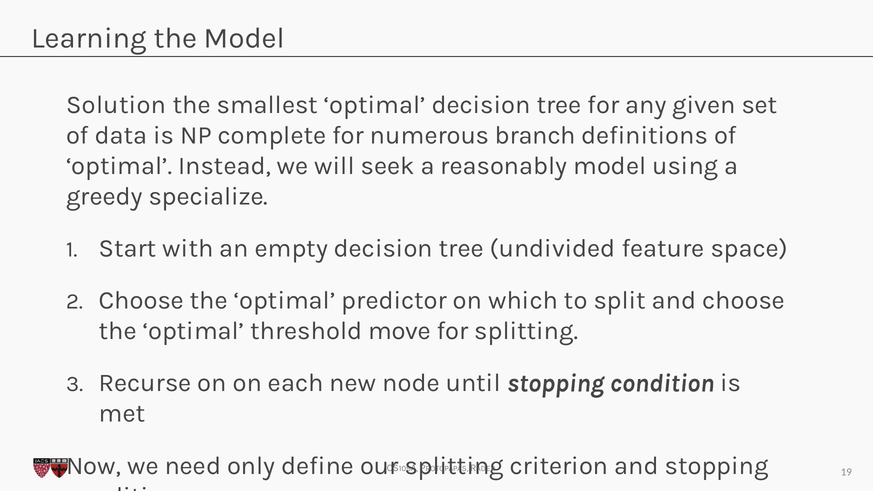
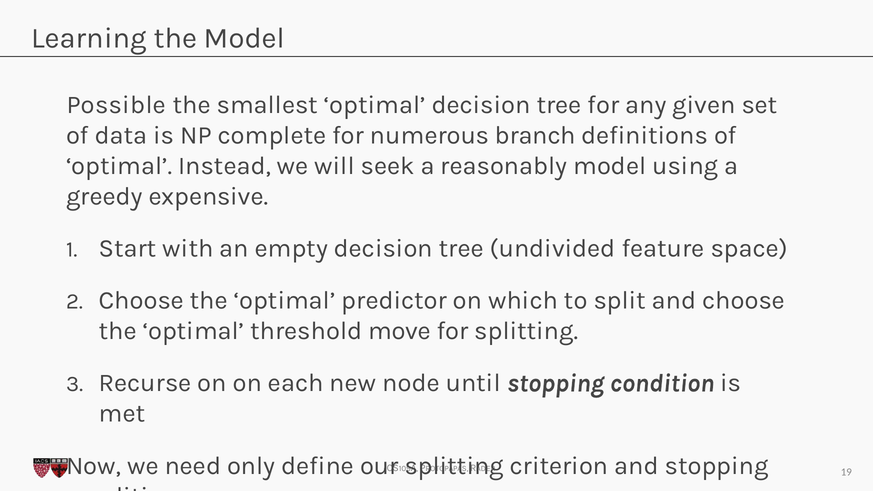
Solution: Solution -> Possible (116, 105)
specialize: specialize -> expensive (208, 196)
